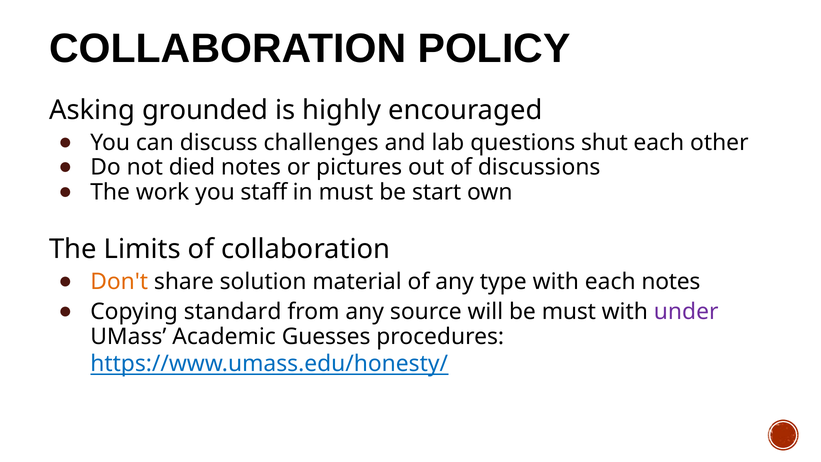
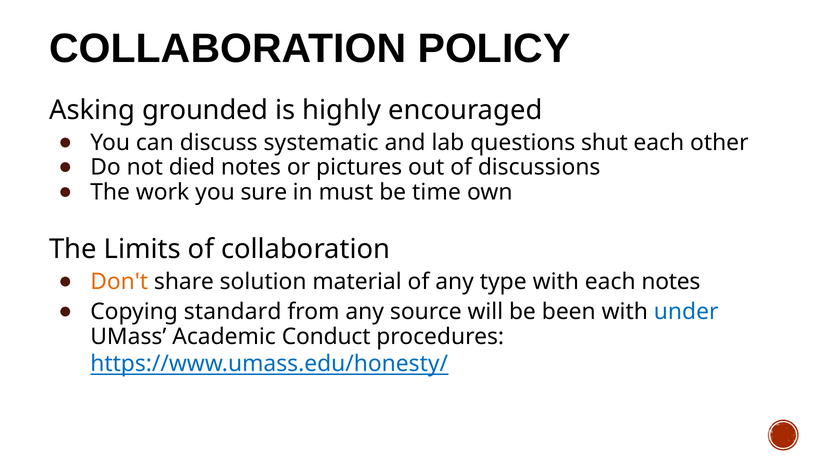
challenges: challenges -> systematic (321, 143)
staff: staff -> sure (264, 192)
start: start -> time (437, 192)
be must: must -> been (569, 312)
under colour: purple -> blue (686, 312)
Guesses: Guesses -> Conduct (326, 336)
